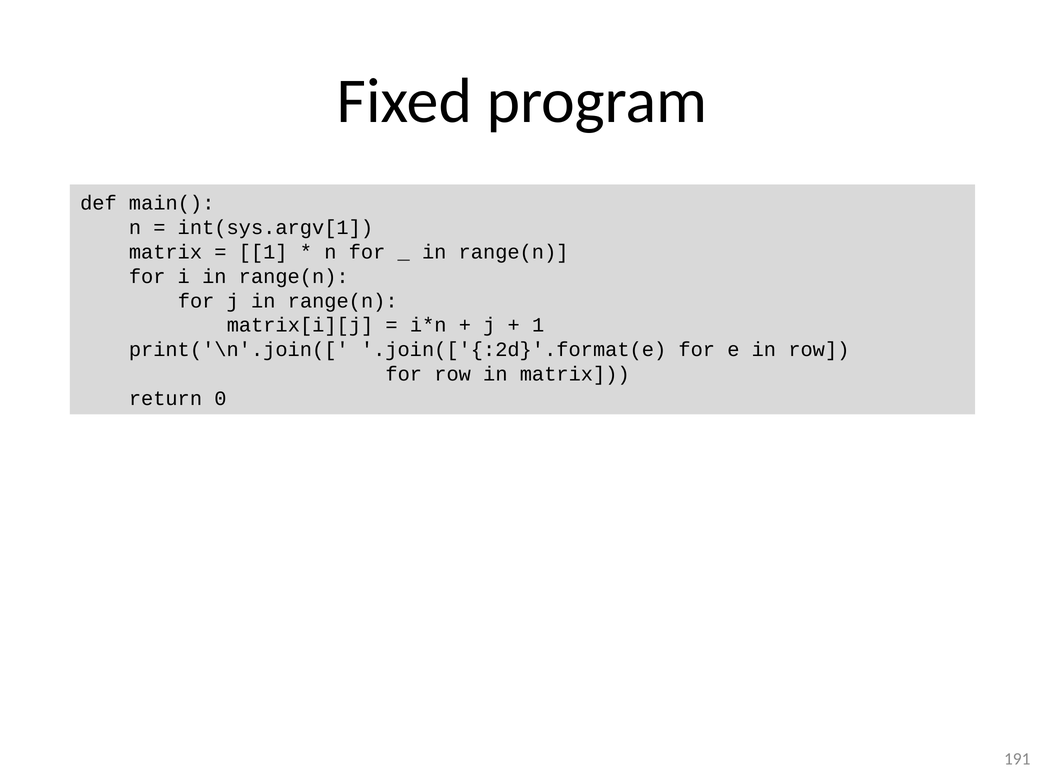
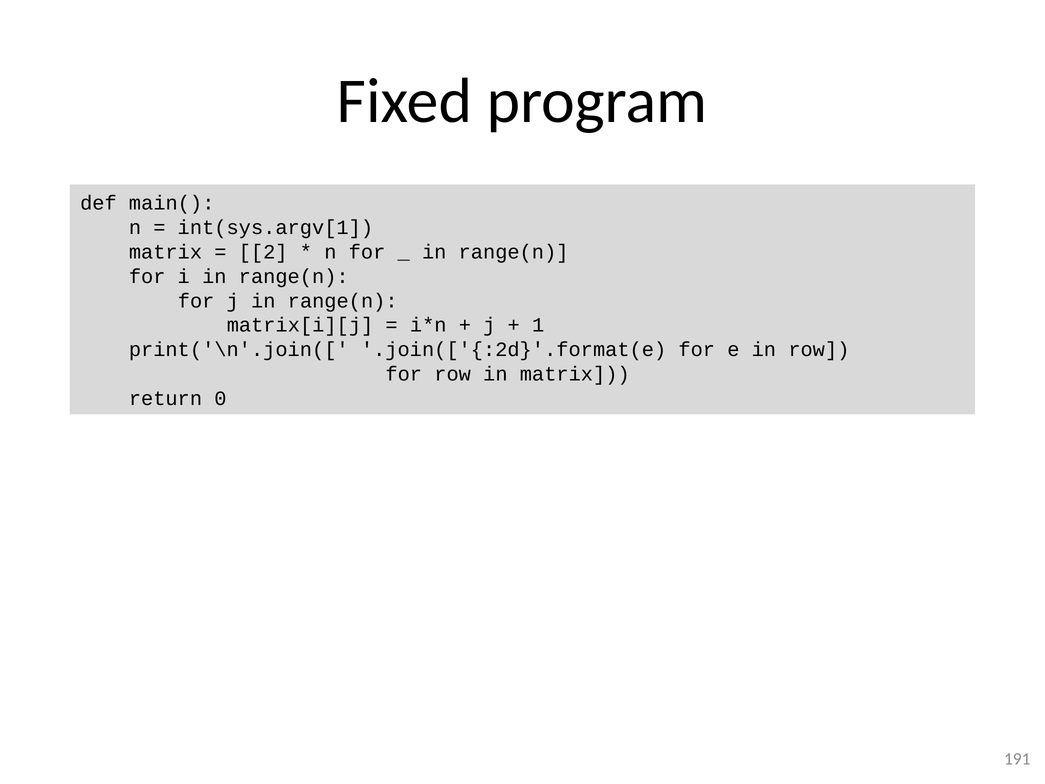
1: 1 -> 2 (263, 252)
